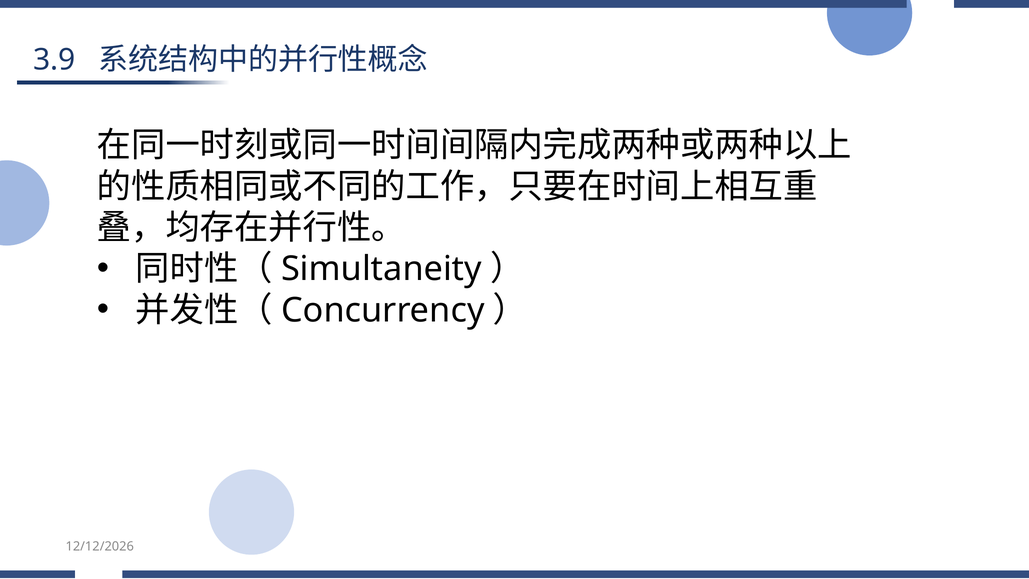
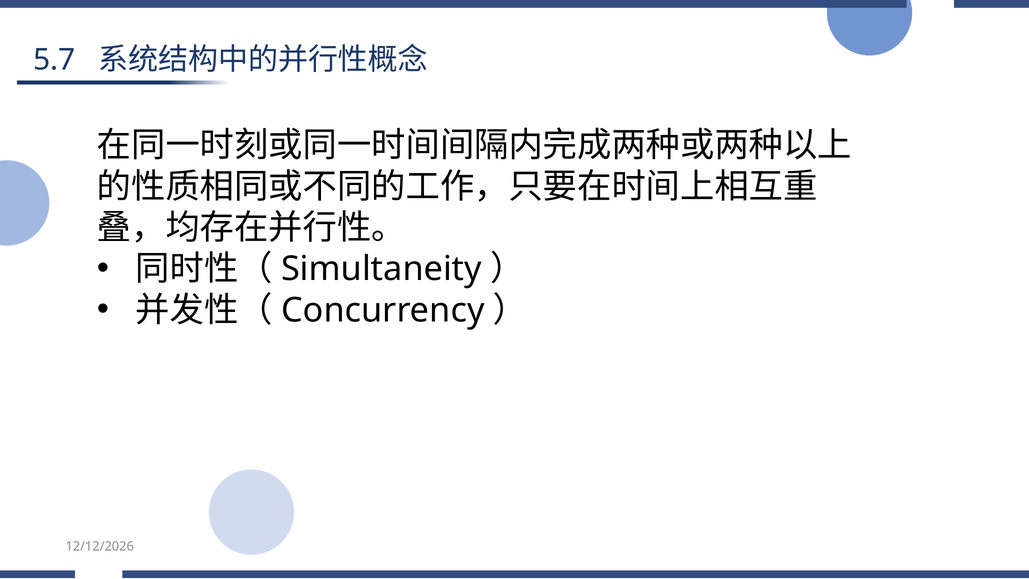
3.9: 3.9 -> 5.7 (54, 60)
